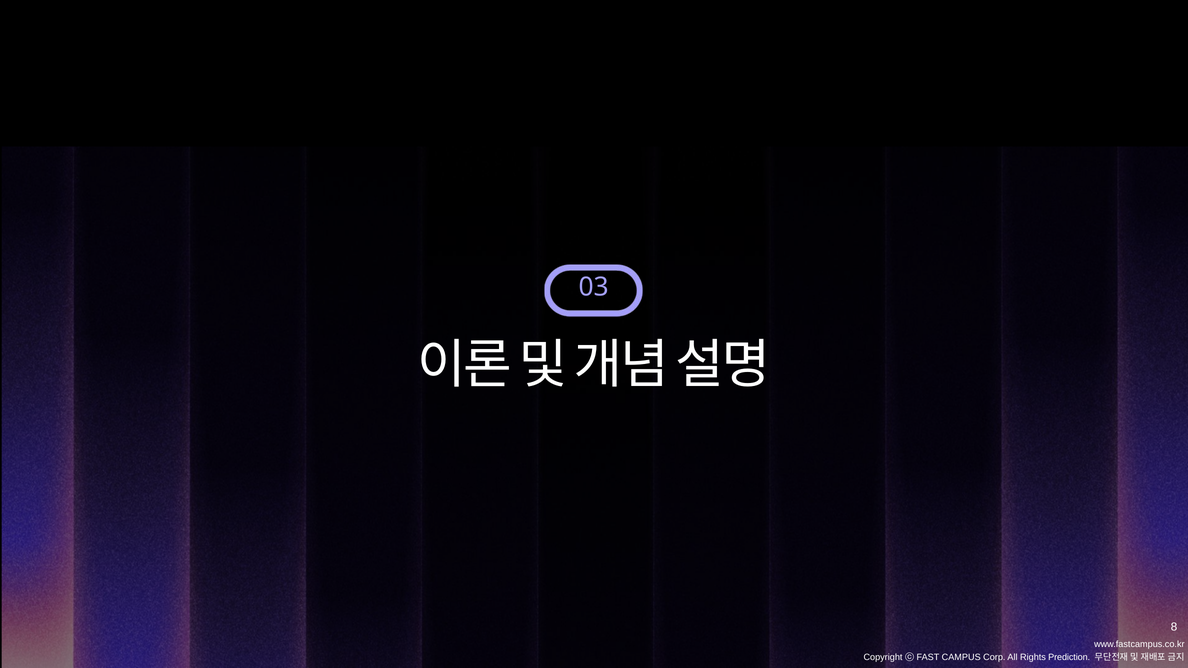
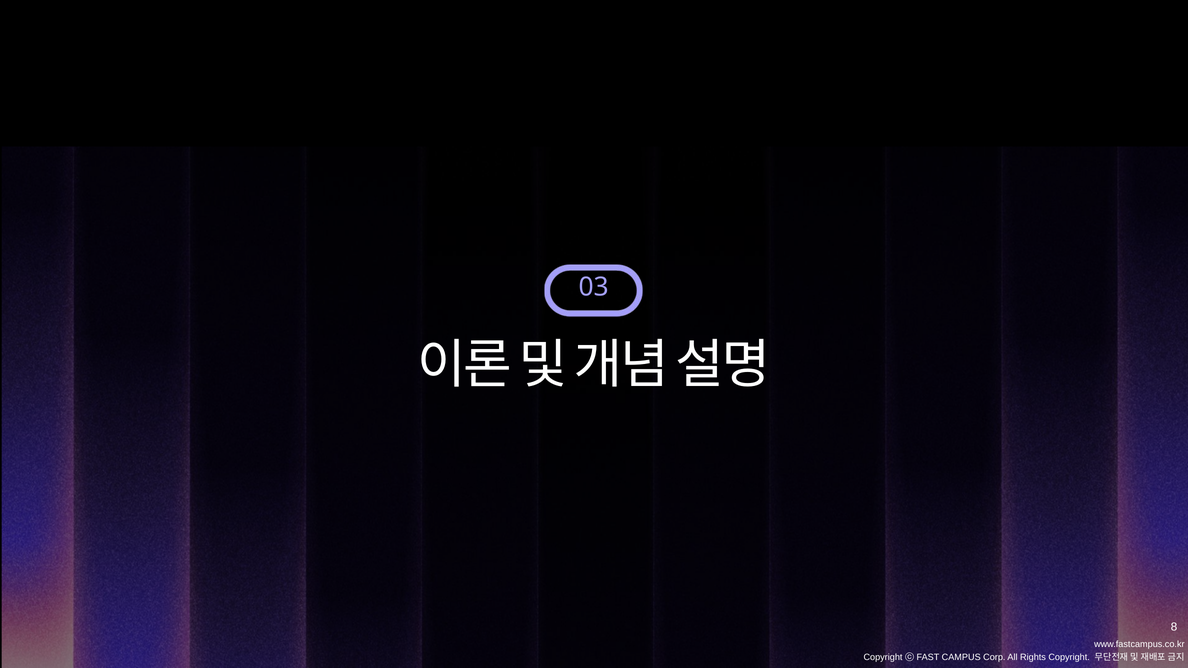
Rights Prediction: Prediction -> Copyright (1069, 657)
